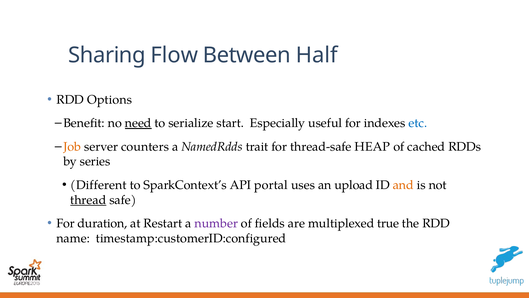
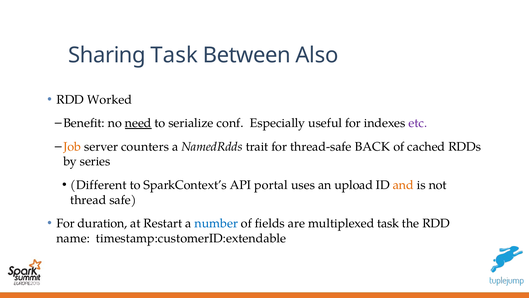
Sharing Flow: Flow -> Task (174, 55)
Half: Half -> Also (317, 55)
Options: Options -> Worked (110, 100)
start: start -> conf (230, 123)
etc colour: blue -> purple (418, 123)
HEAP: HEAP -> BACK (372, 146)
thread underline: present -> none (88, 200)
number colour: purple -> blue (216, 223)
multiplexed true: true -> task (388, 223)
timestamp:customerID:configured: timestamp:customerID:configured -> timestamp:customerID:extendable (191, 238)
